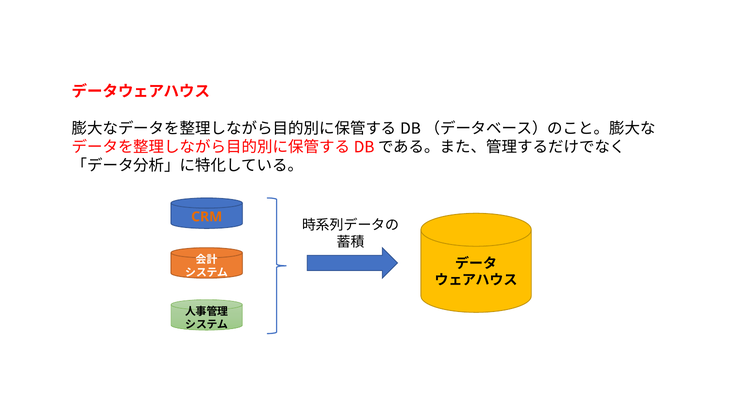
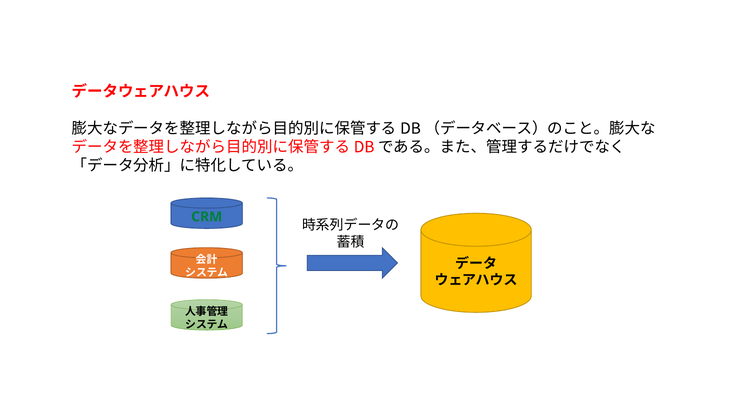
CRM colour: orange -> green (207, 217)
